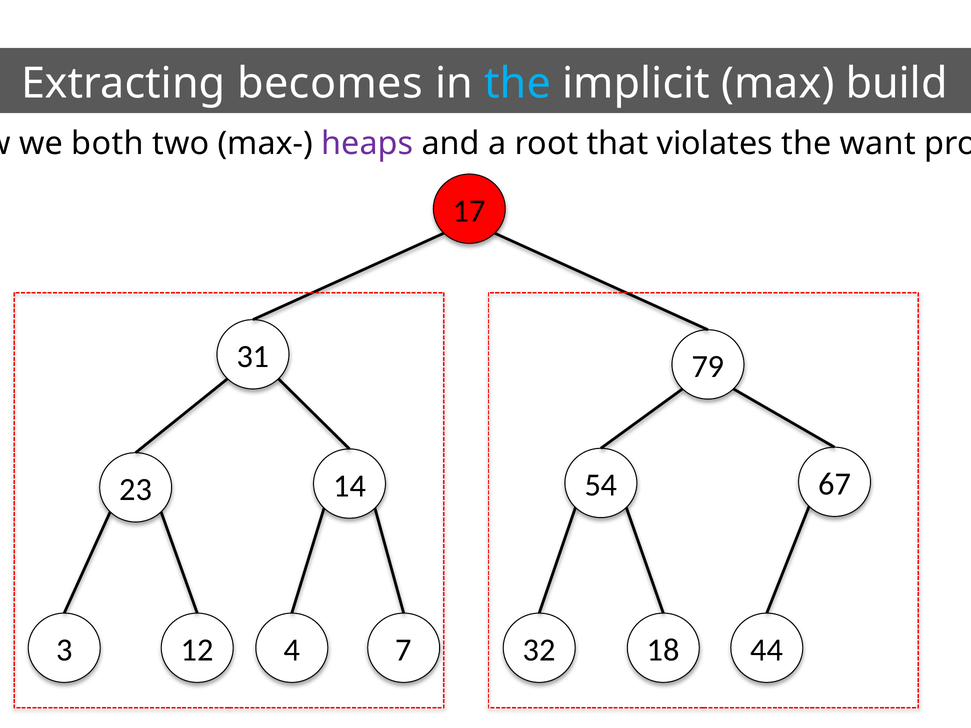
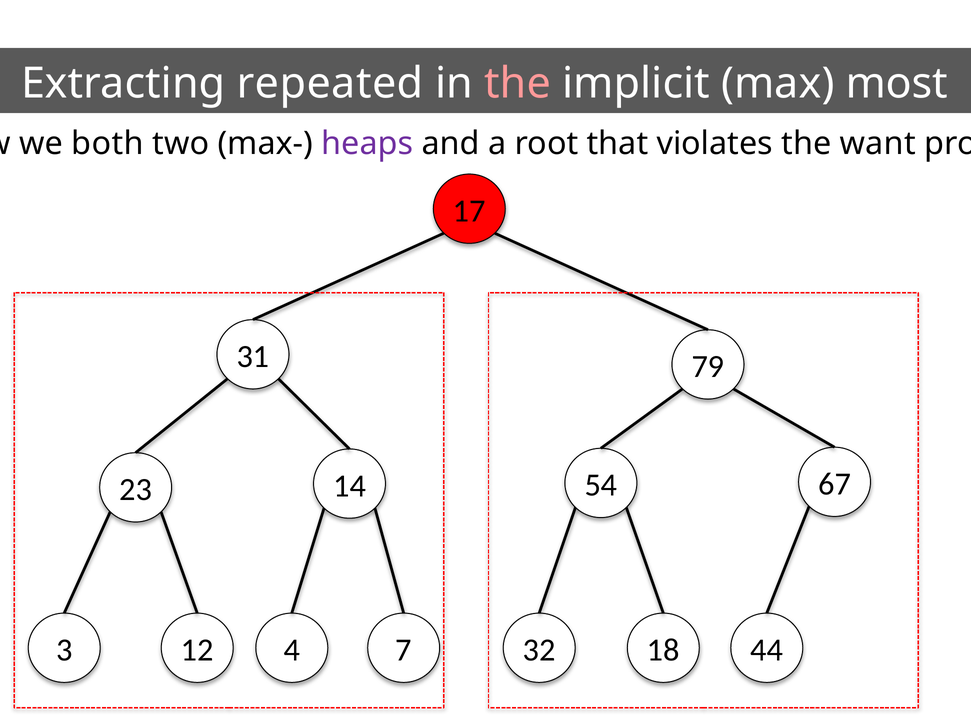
becomes: becomes -> repeated (330, 84)
the colour: light blue -> pink (518, 84)
build: build -> most (897, 84)
